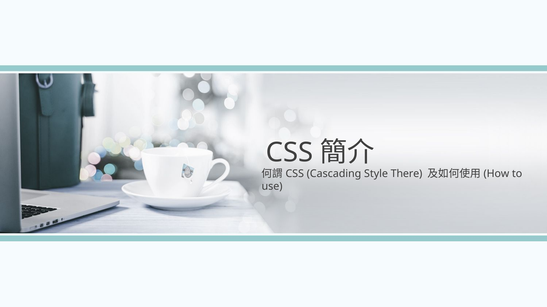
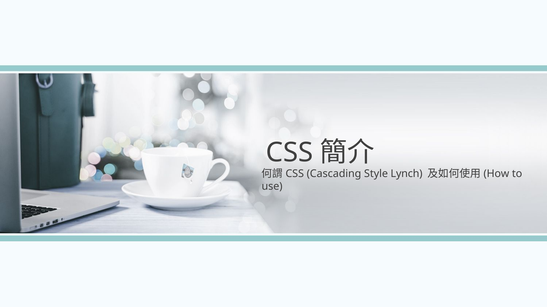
There: There -> Lynch (406, 174)
